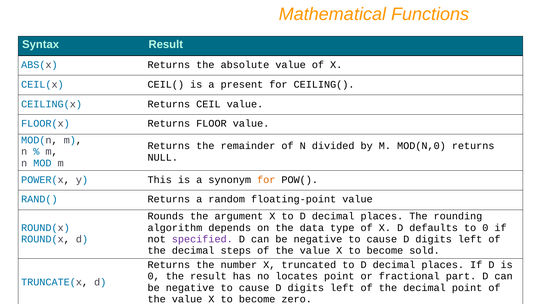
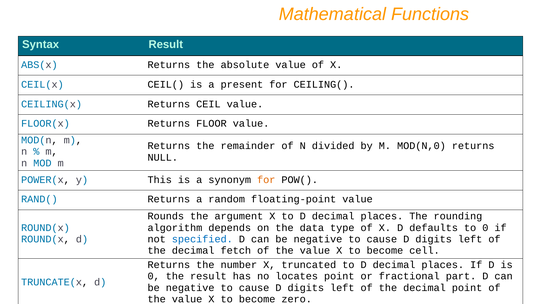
specified colour: purple -> blue (202, 239)
steps: steps -> fetch (236, 251)
sold: sold -> cell (424, 251)
